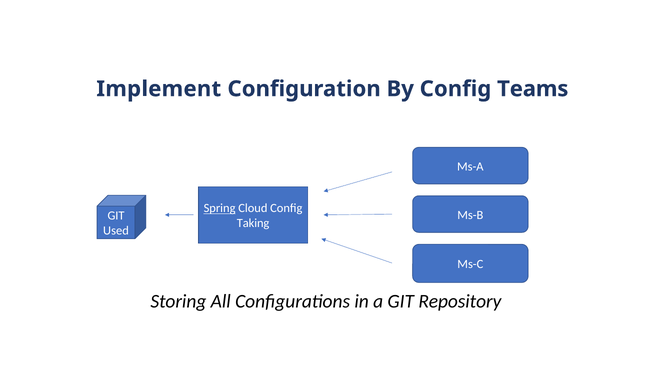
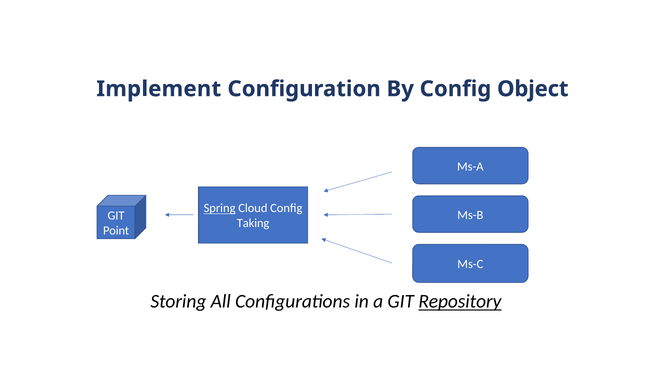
Teams: Teams -> Object (533, 89)
Used: Used -> Point (116, 231)
Repository underline: none -> present (460, 302)
